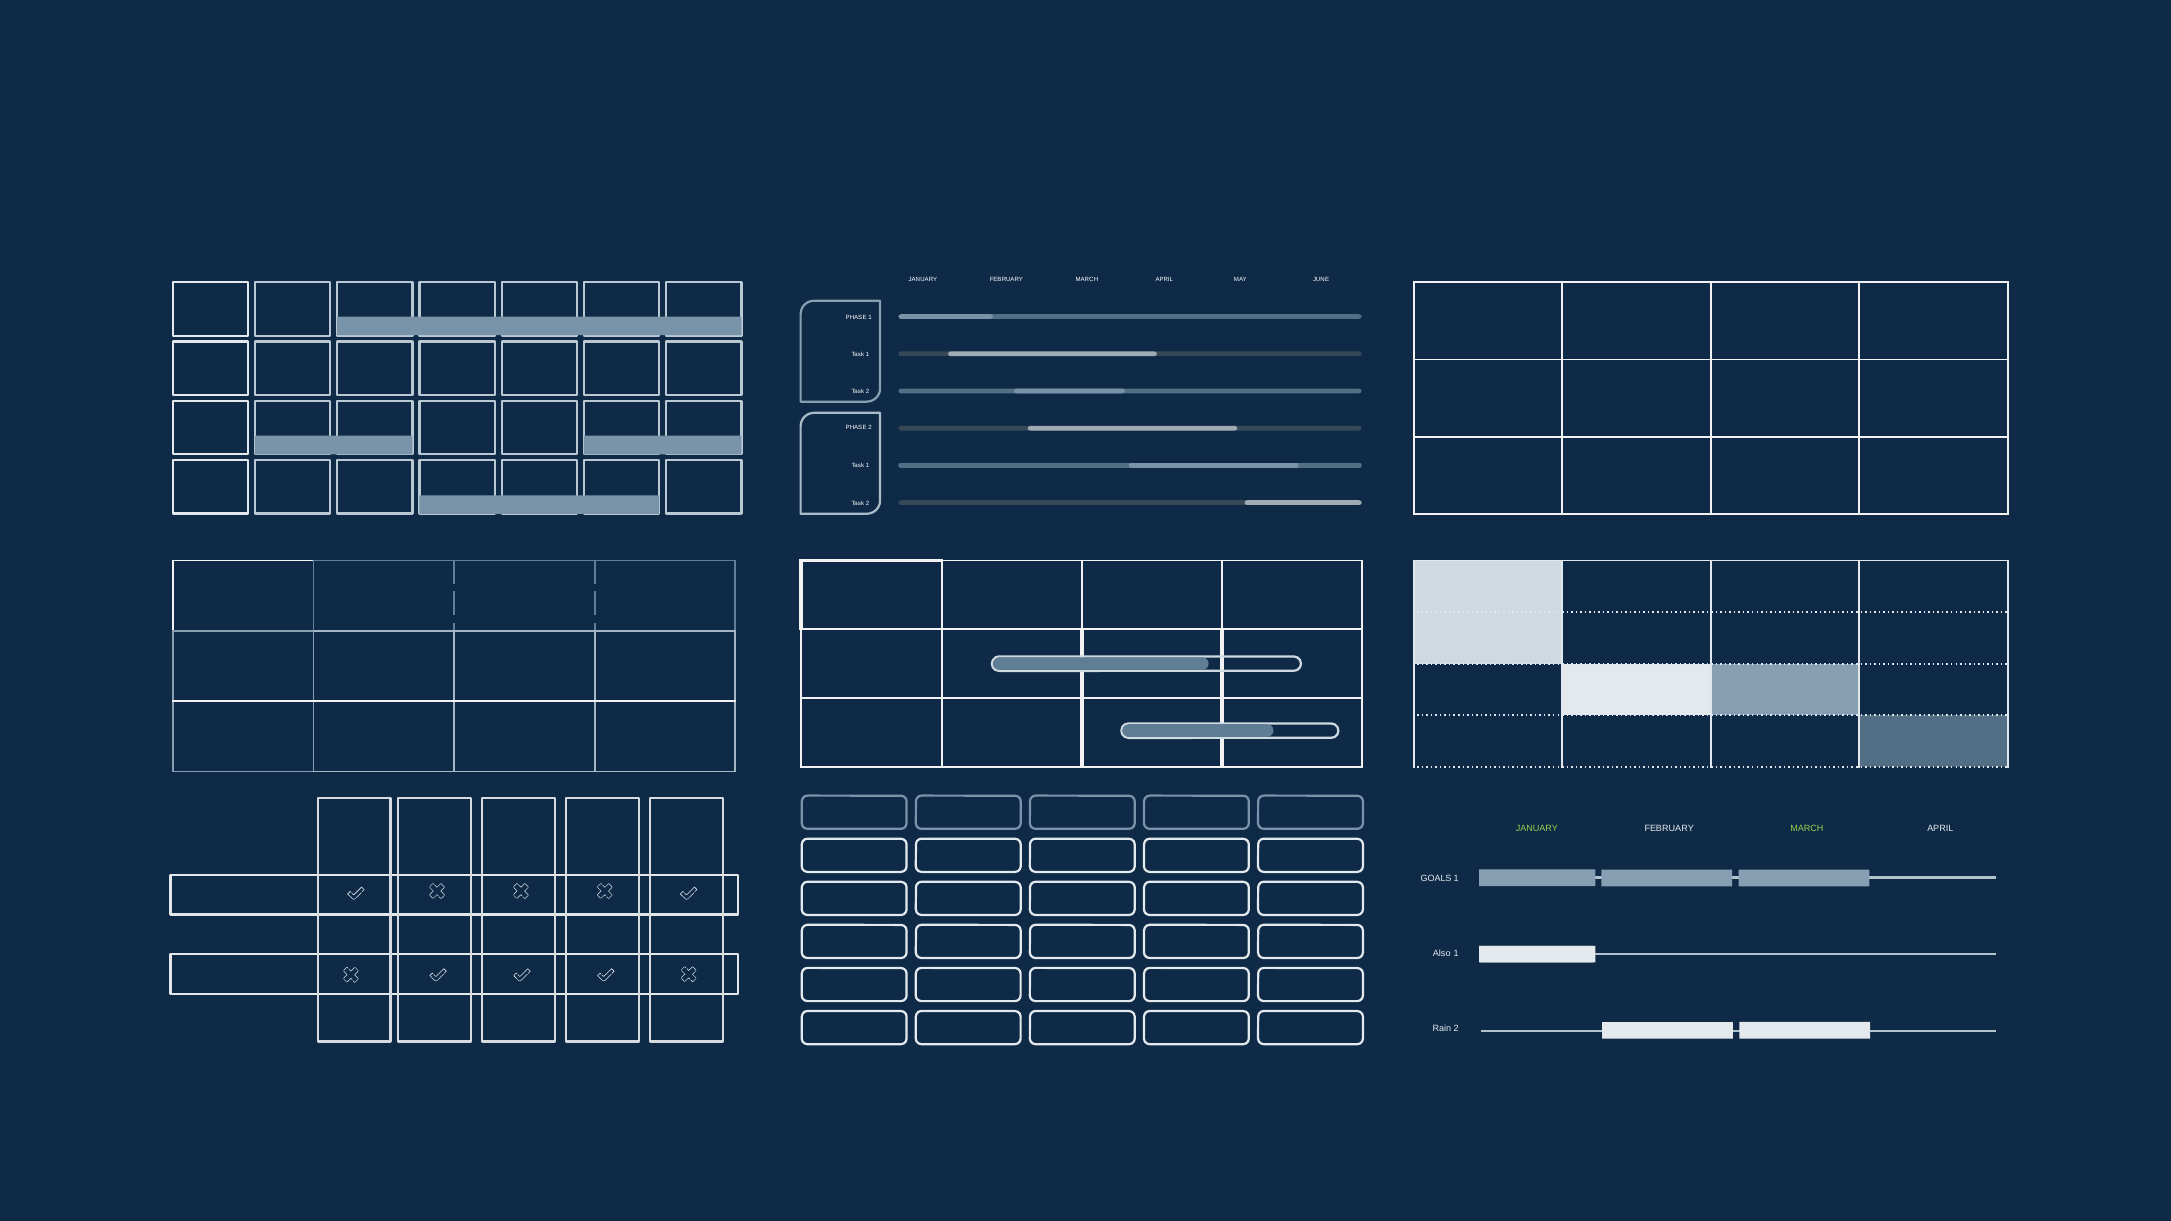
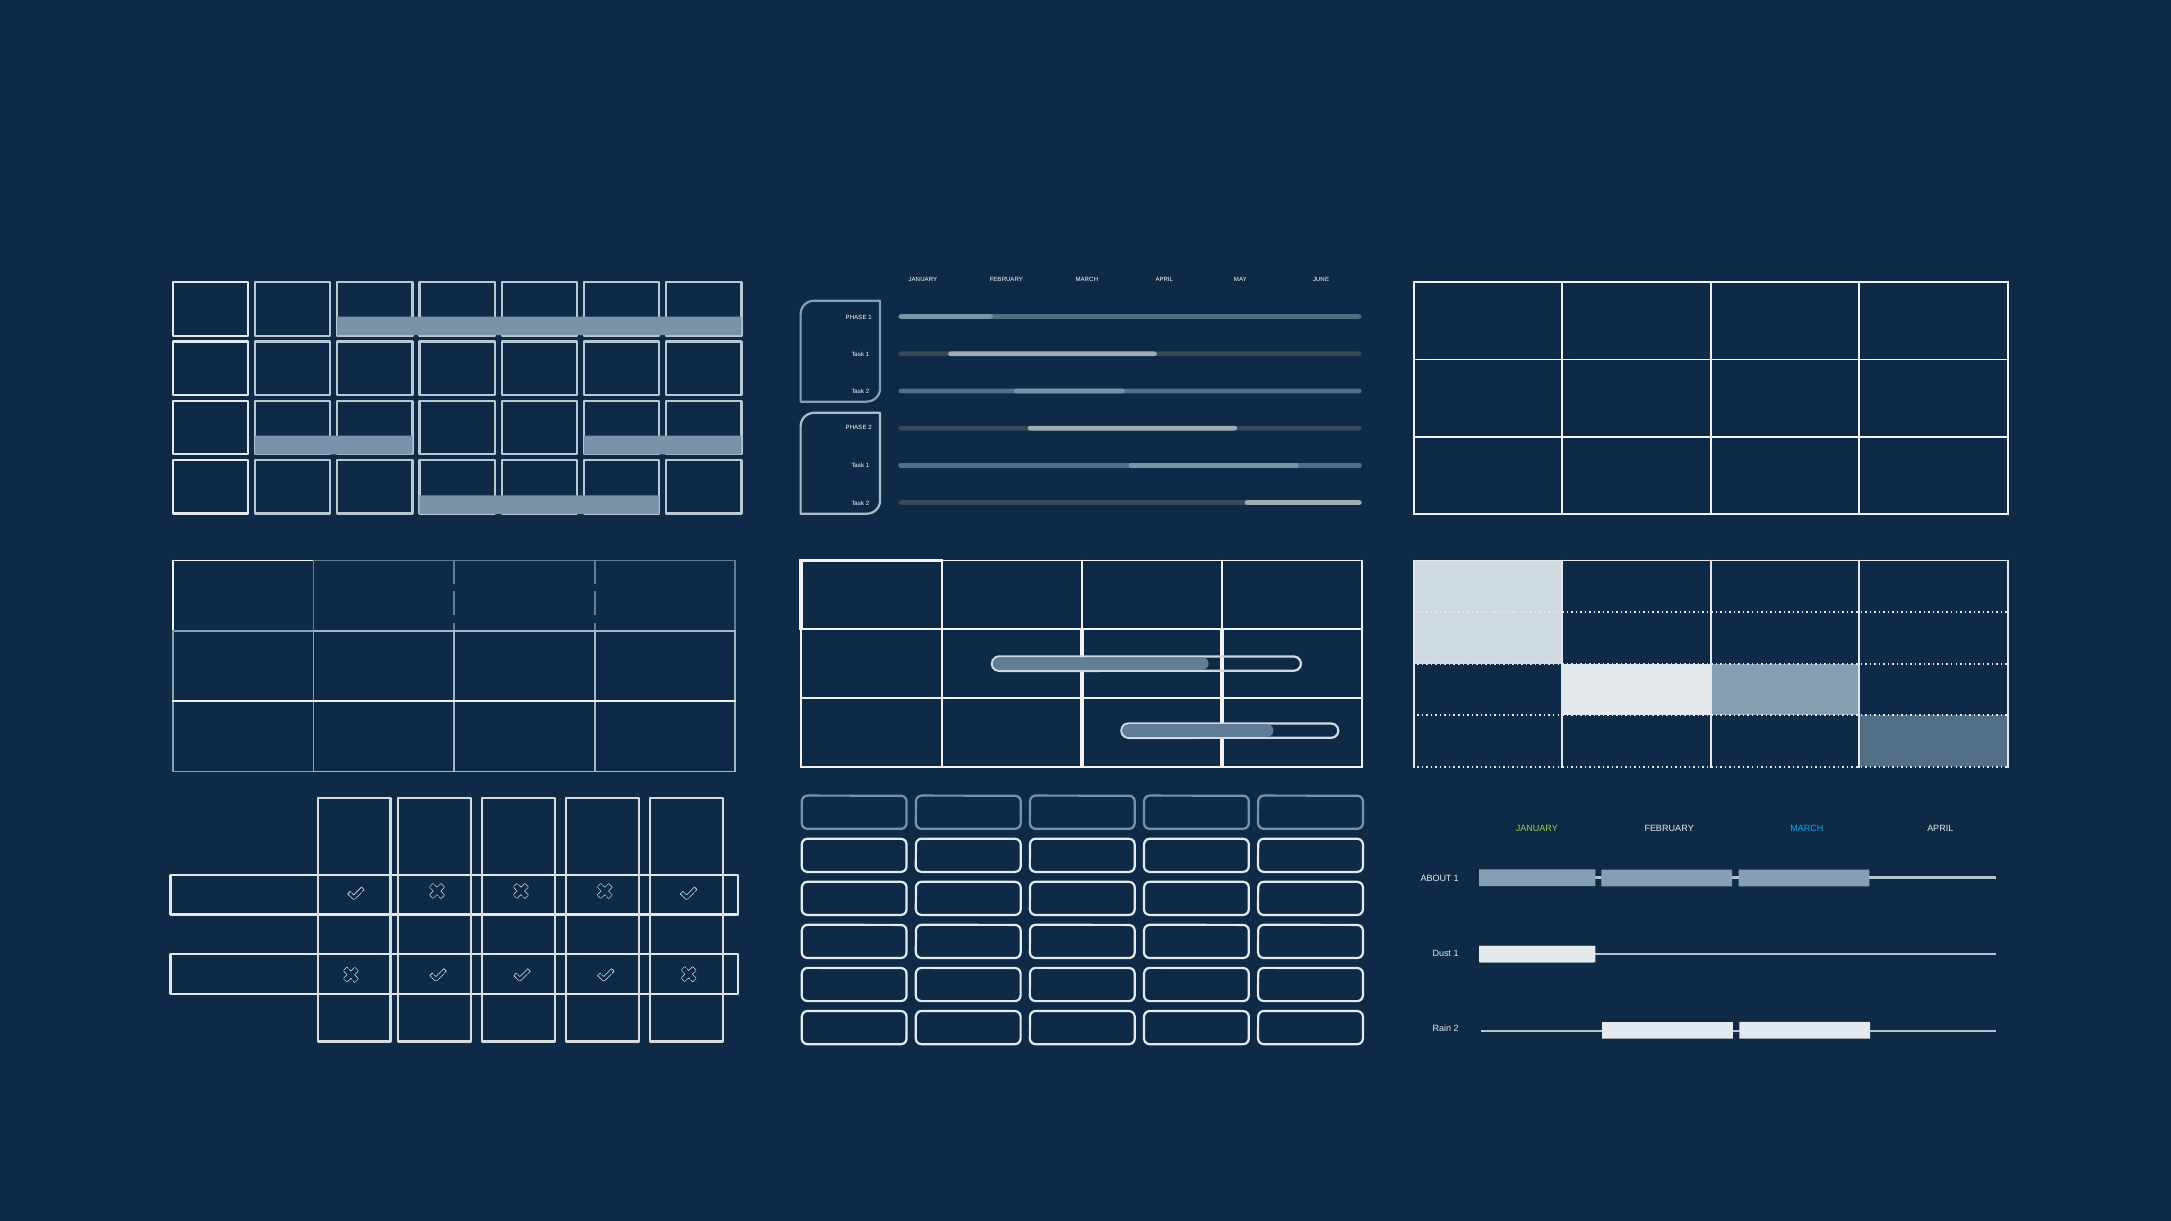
MARCH colour: light green -> light blue (1807, 828)
GOALS: GOALS -> ABOUT (1436, 878)
Also: Also -> Dust (1442, 953)
